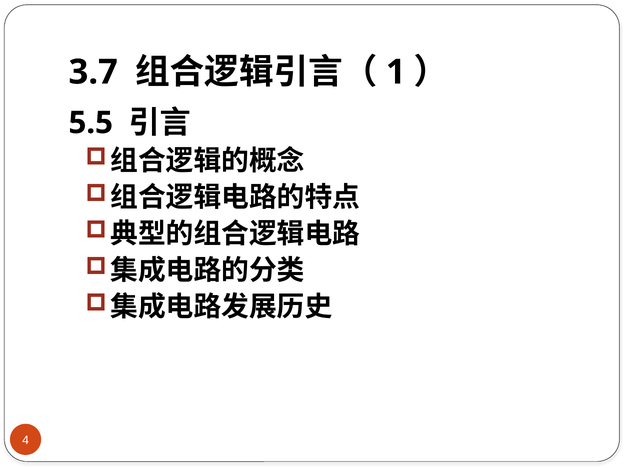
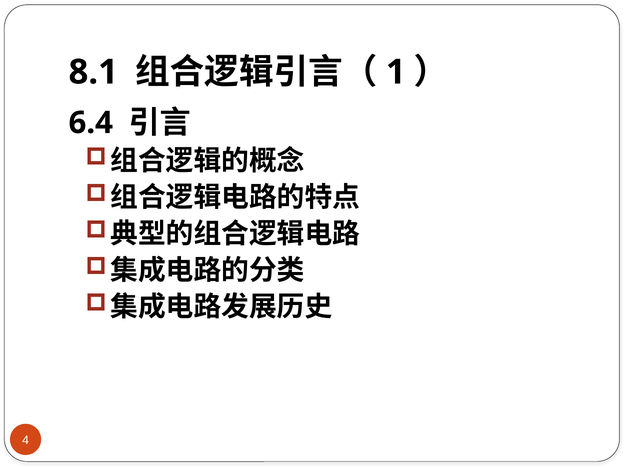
3.7: 3.7 -> 8.1 (93, 72)
5.5: 5.5 -> 6.4 (91, 123)
